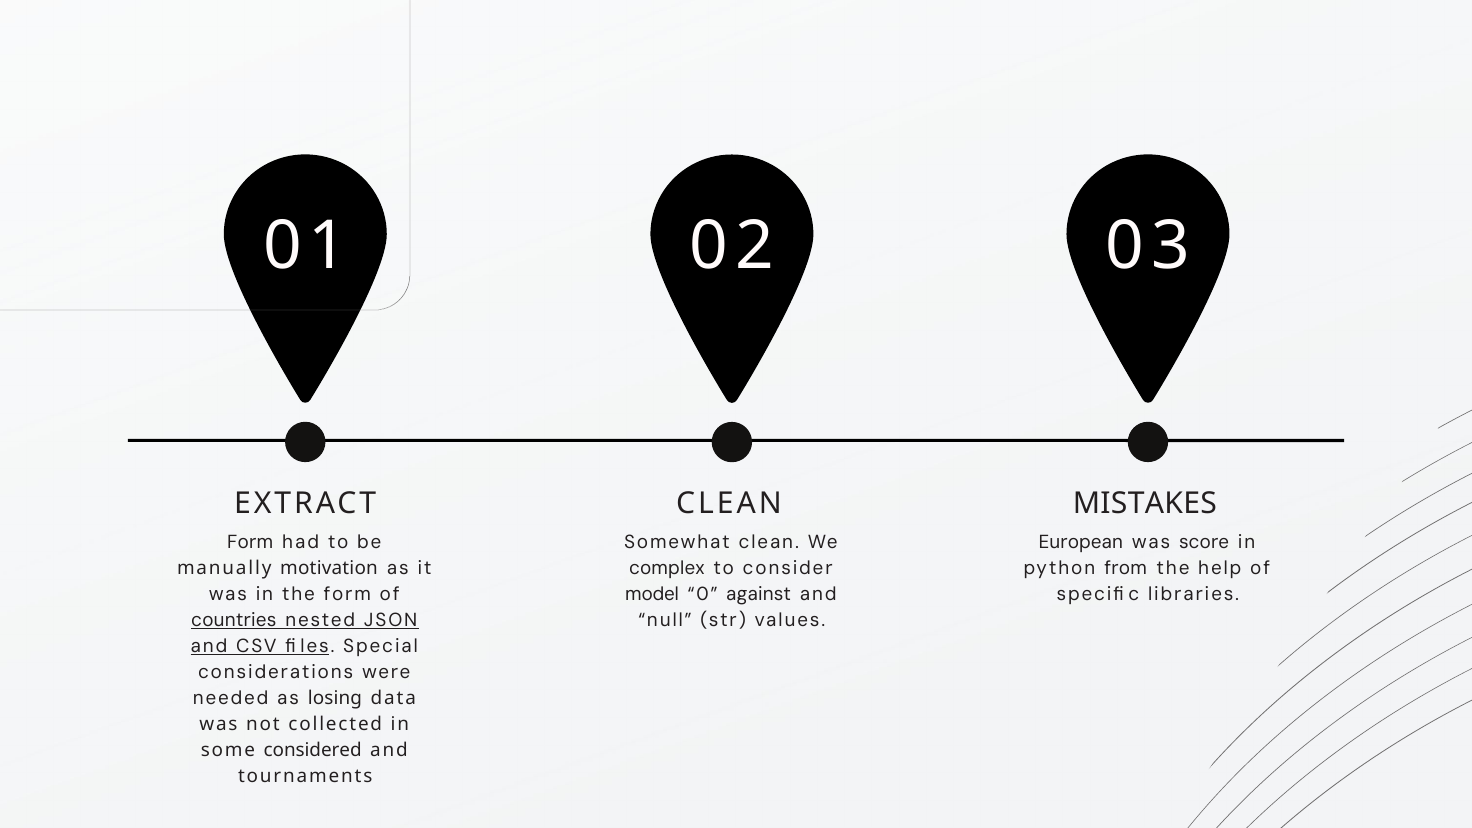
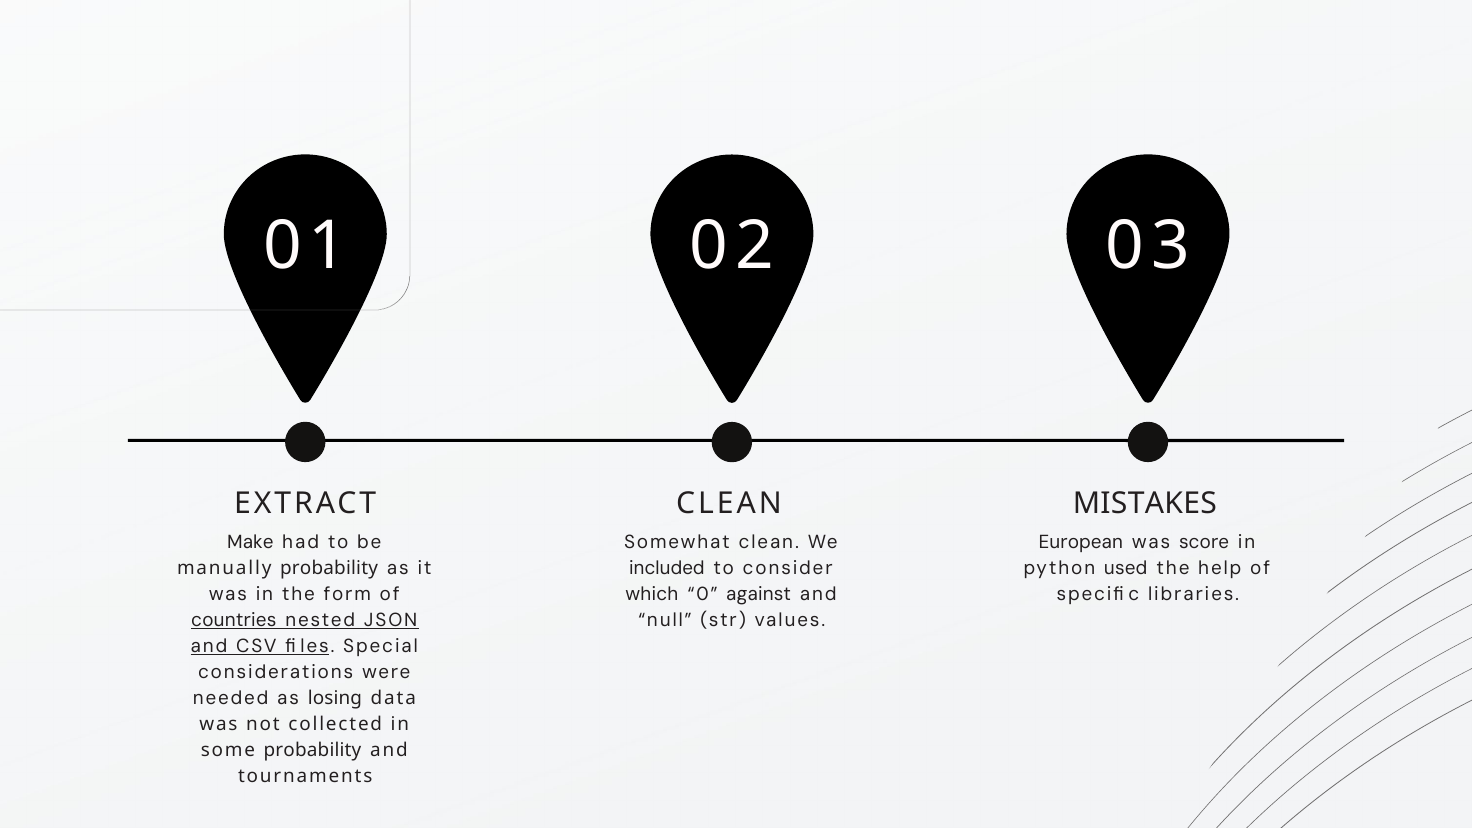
Form: Form -> Make (250, 542)
complex: complex -> included (667, 568)
from: from -> used (1126, 568)
manually motivation: motivation -> probability (329, 568)
model: model -> which (652, 594)
some considered: considered -> probability (313, 750)
